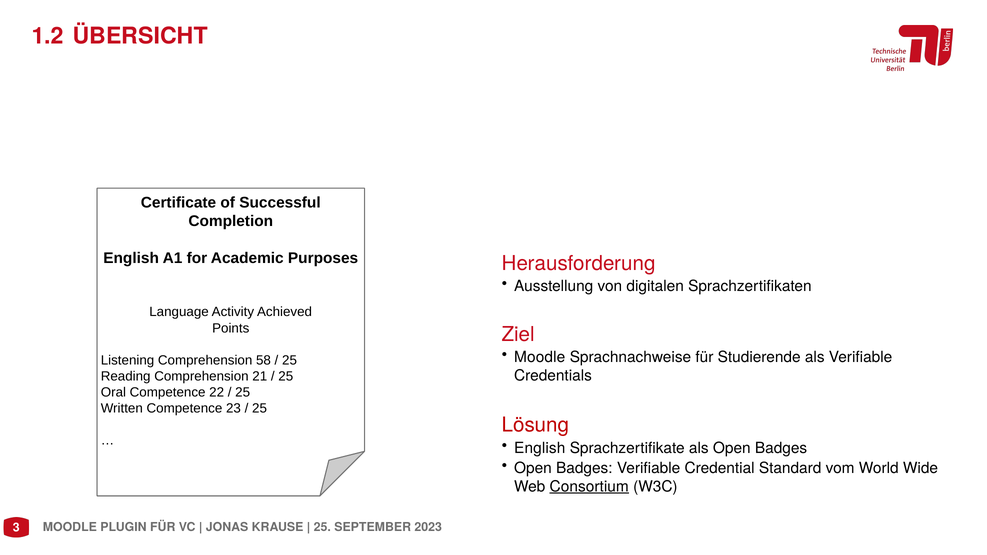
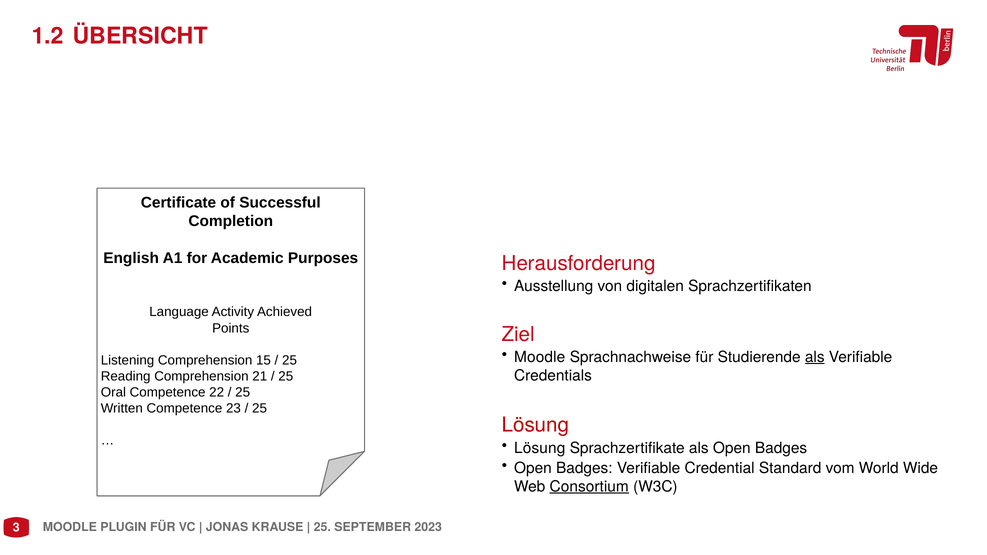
als underline: none -> present (815, 357)
58: 58 -> 15 (263, 360)
English: English -> Lösung (540, 448)
